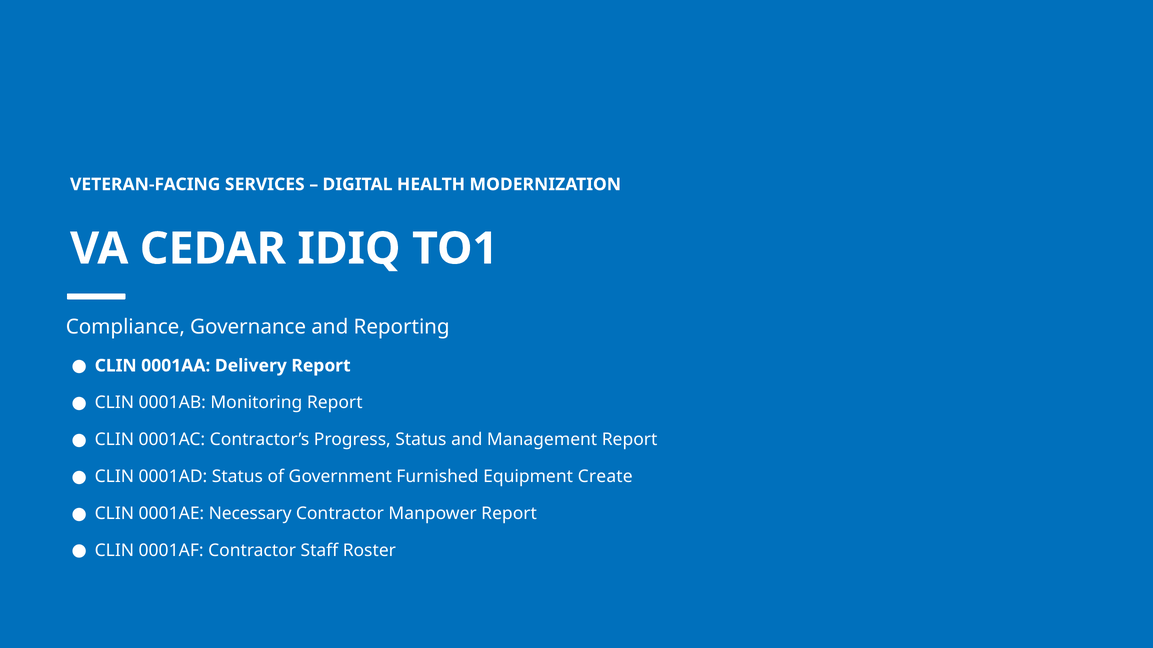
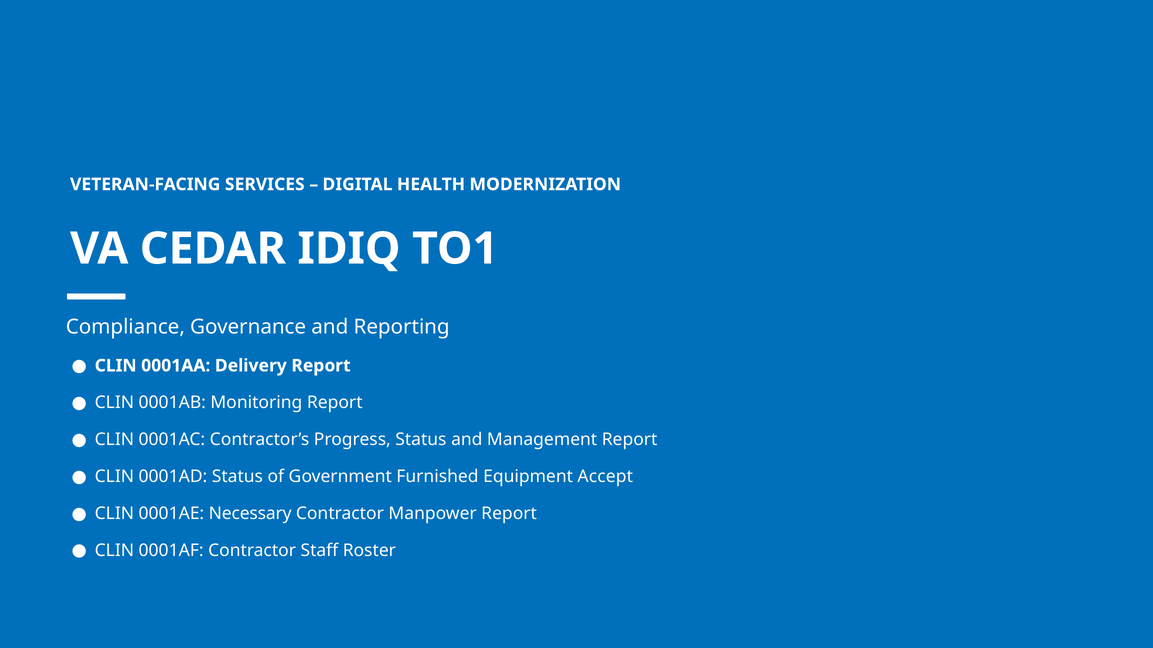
Create: Create -> Accept (605, 477)
